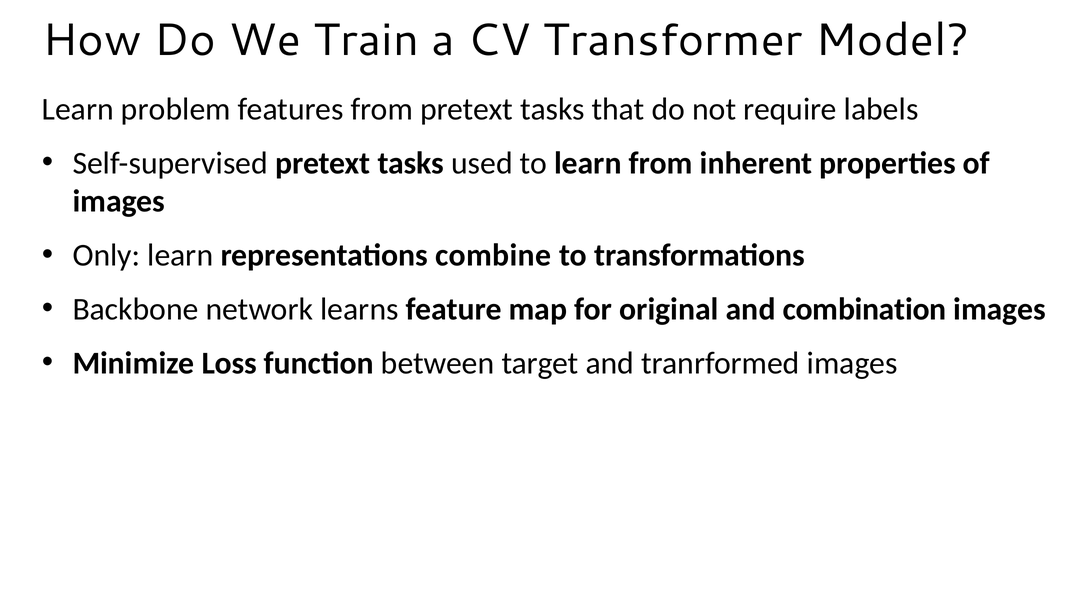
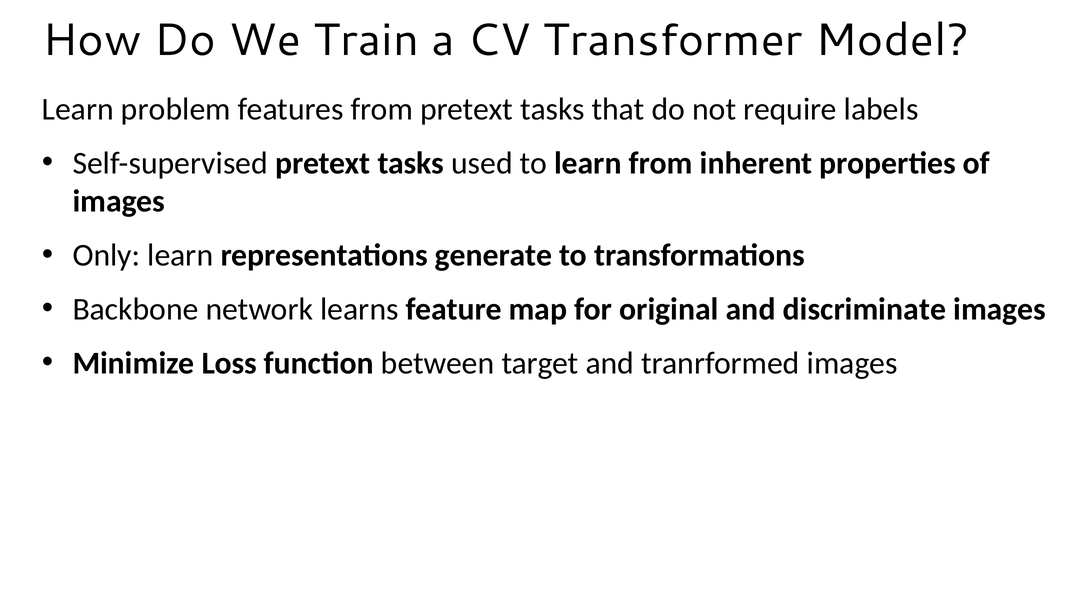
combine: combine -> generate (494, 256)
combination: combination -> discriminate (864, 310)
